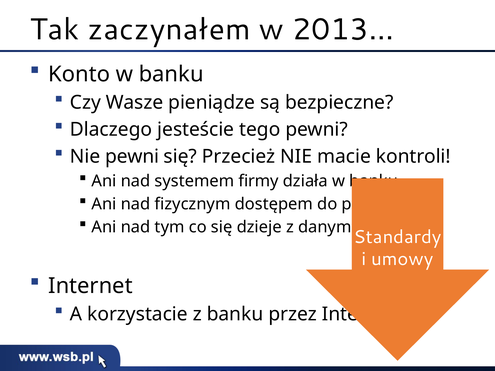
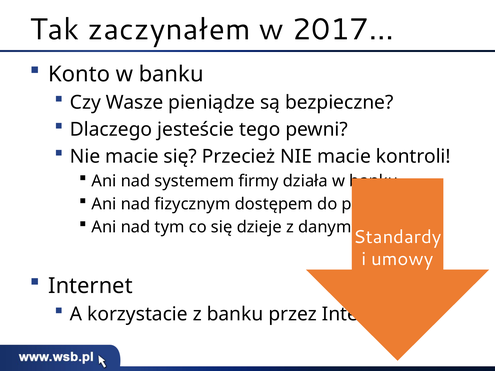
2013…: 2013… -> 2017… (343, 29)
pewni: pewni -> macie (132, 157)
